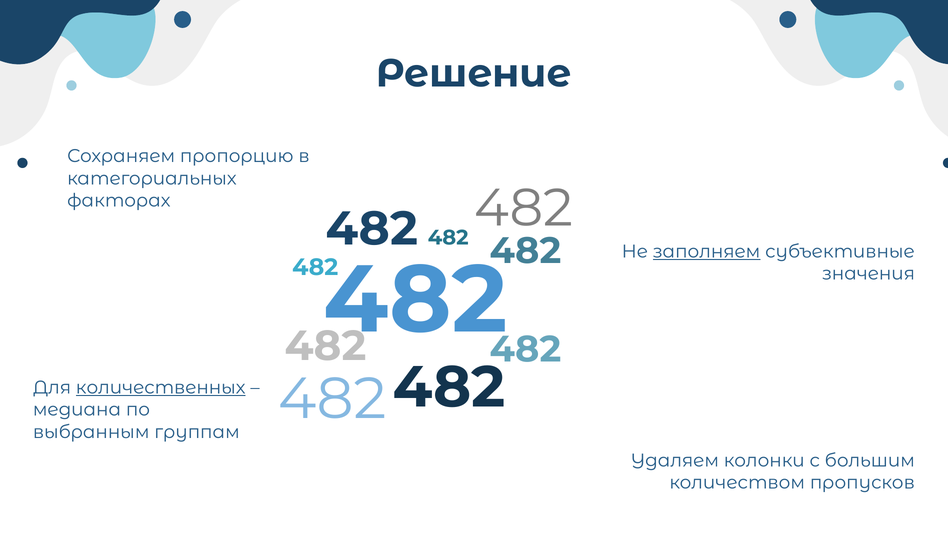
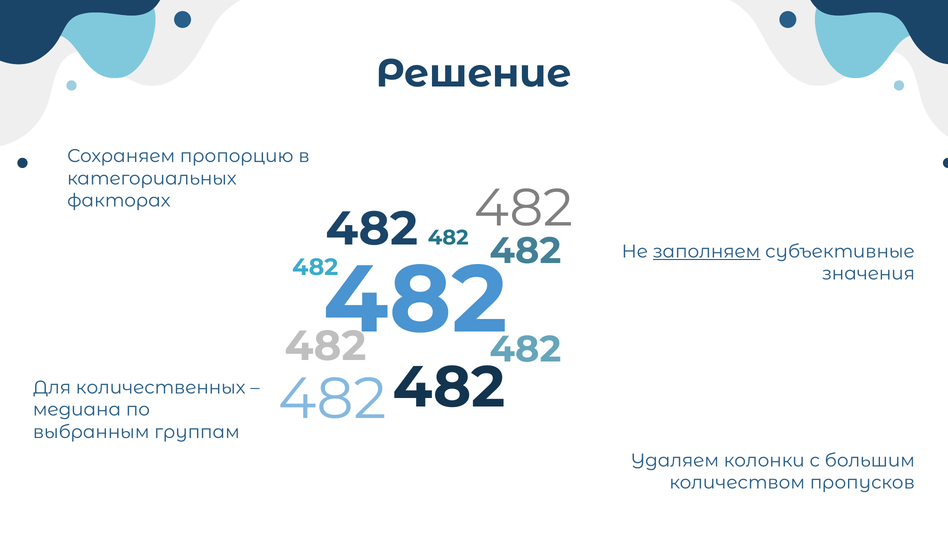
количественных underline: present -> none (161, 388)
